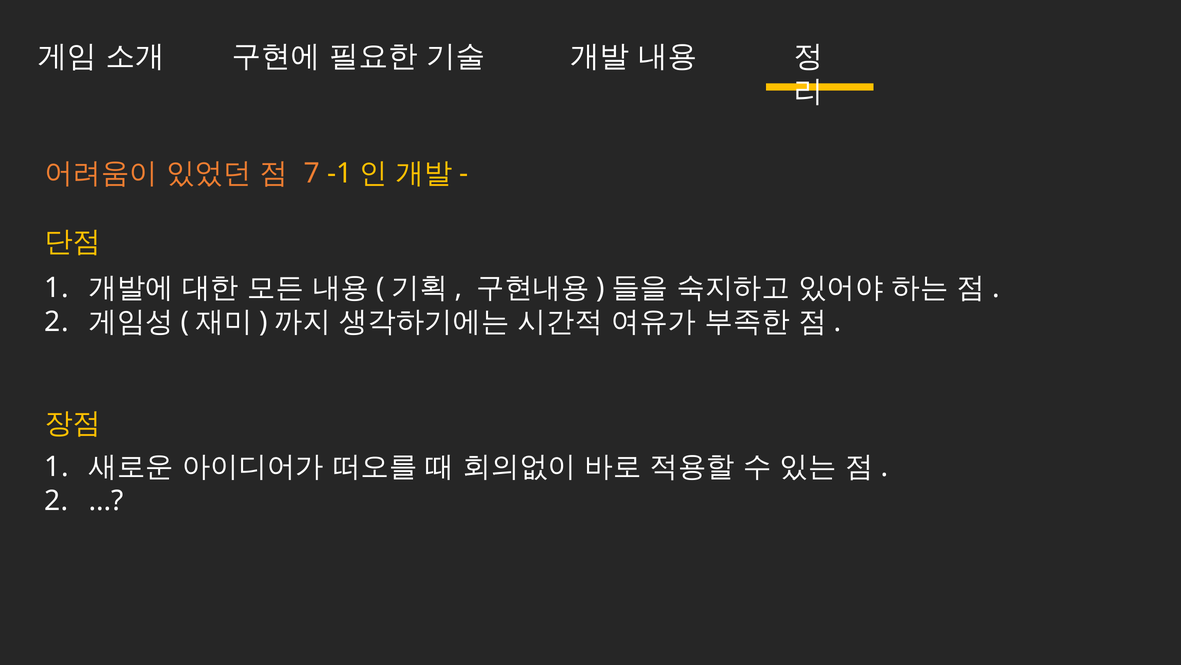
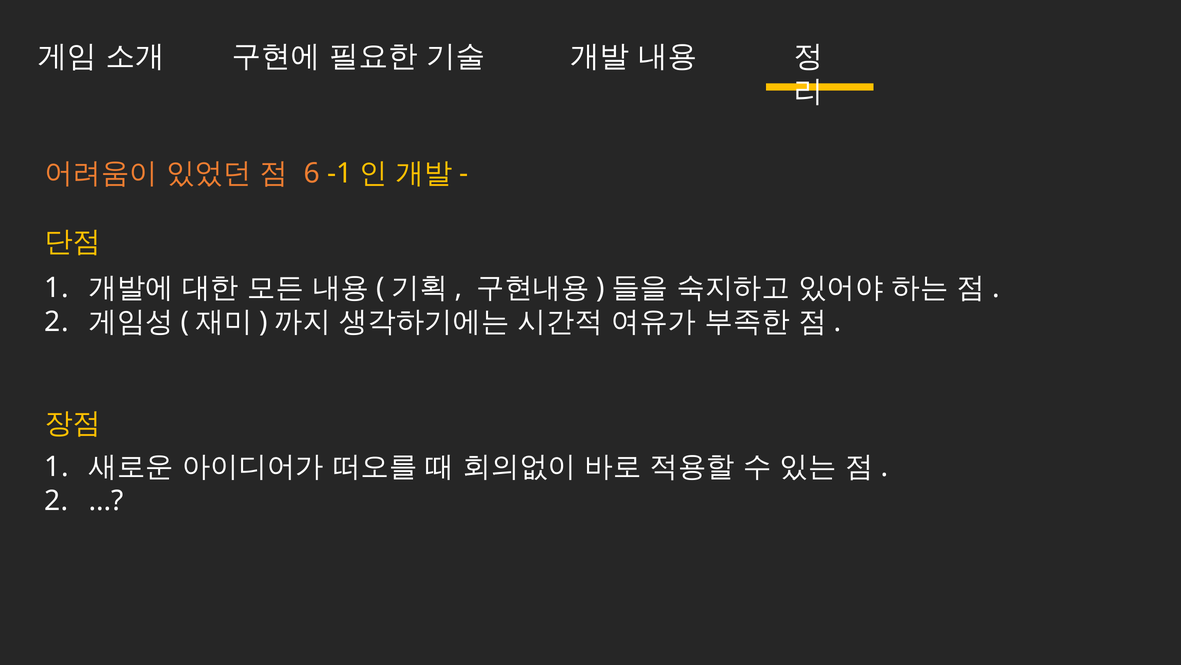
7: 7 -> 6 (312, 173)
